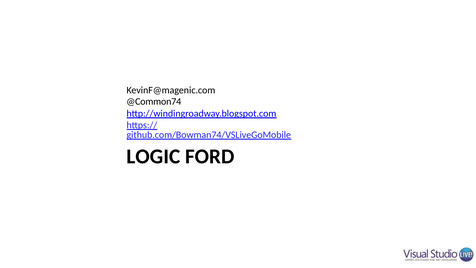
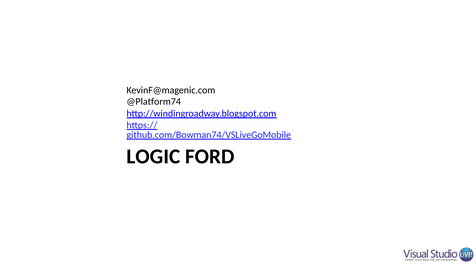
@Common74: @Common74 -> @Platform74 (154, 102)
